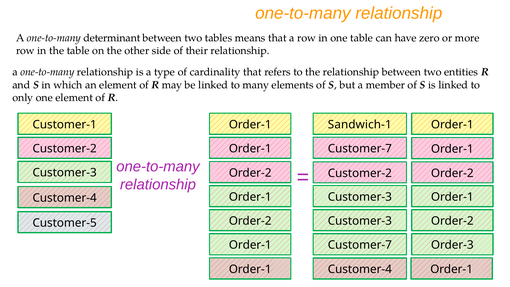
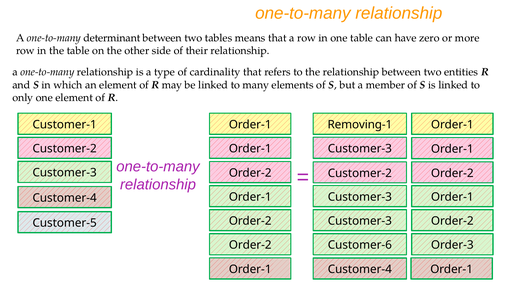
Sandwich-1: Sandwich-1 -> Removing-1 (360, 125)
Customer-7: Customer-7 -> Customer-3 (360, 149)
Order-1: Order-1 -> Order-2 (250, 245)
Customer-7: Customer-7 -> Customer-6 (360, 245)
